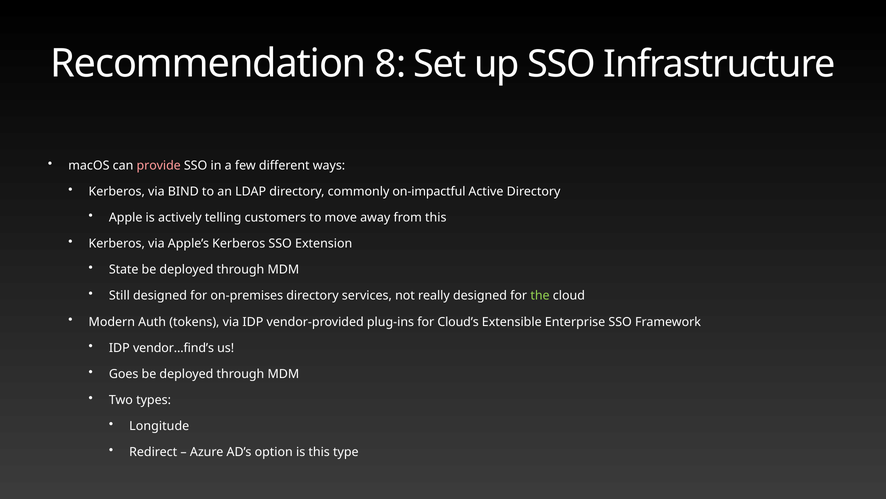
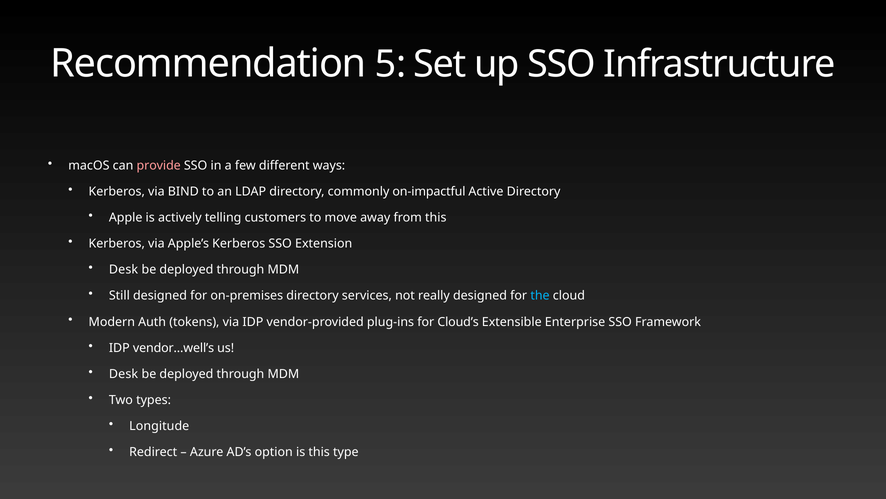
8: 8 -> 5 (391, 64)
State: State -> Desk (124, 269)
the colour: light green -> light blue (540, 295)
vendor…find’s: vendor…find’s -> vendor…well’s (174, 348)
Goes: Goes -> Desk (124, 374)
